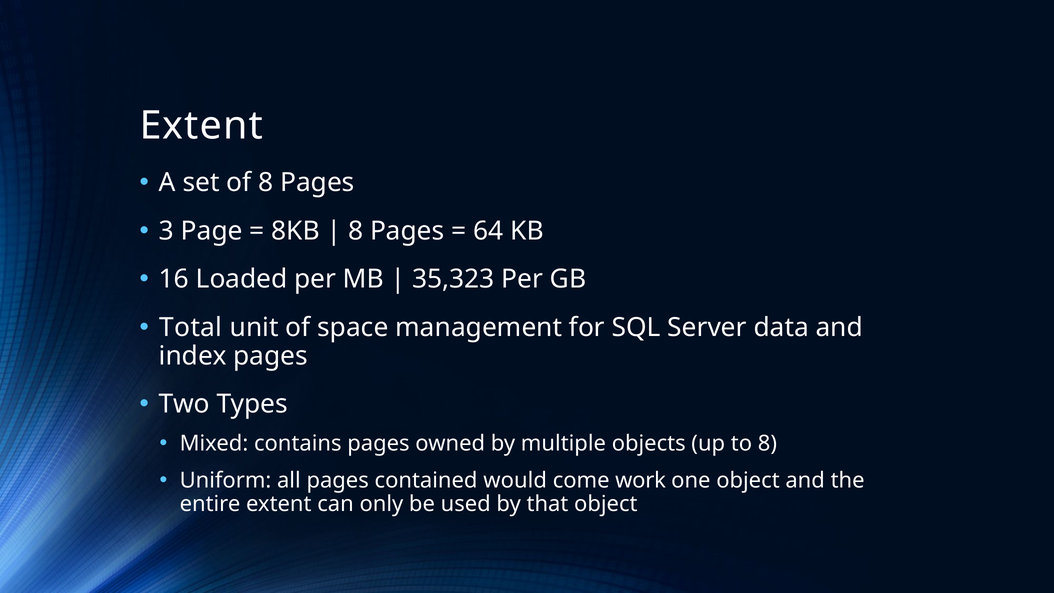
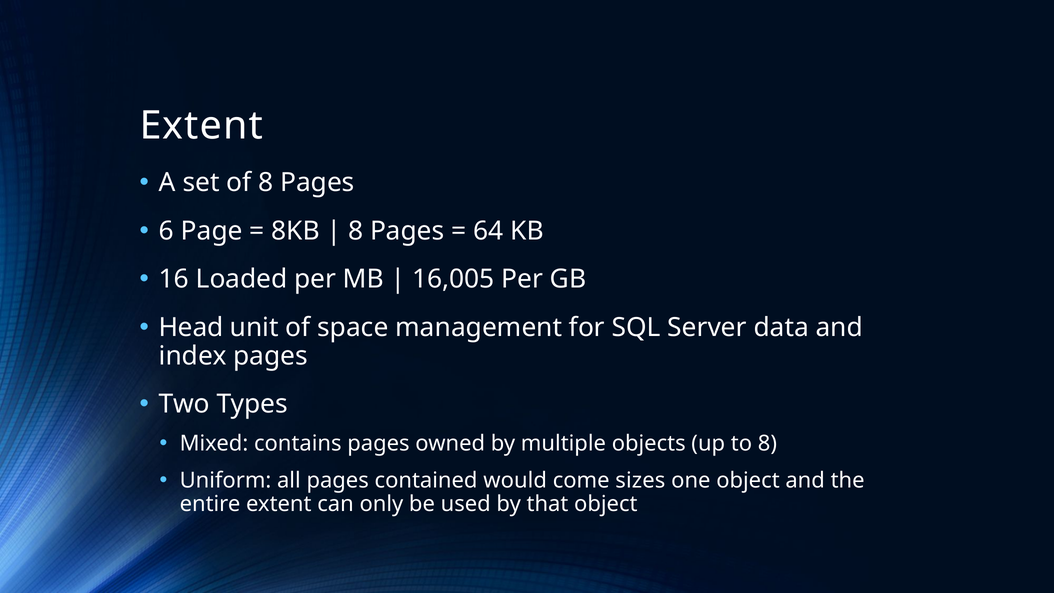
3: 3 -> 6 (166, 231)
35,323: 35,323 -> 16,005 (453, 279)
Total: Total -> Head (191, 327)
work: work -> sizes (640, 480)
